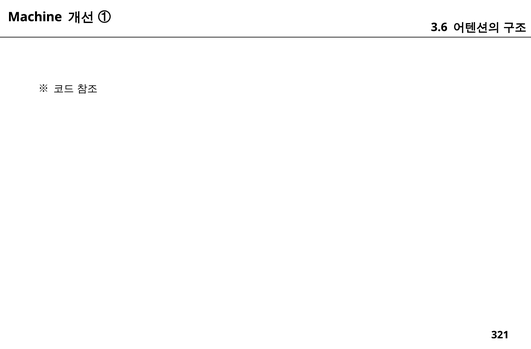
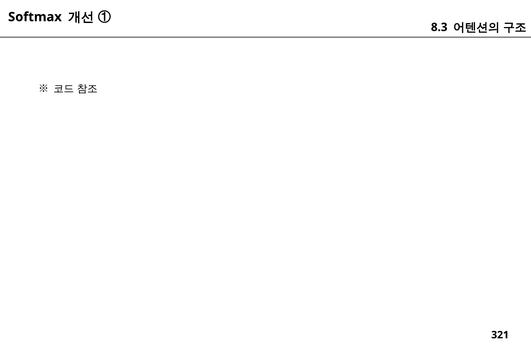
Machine: Machine -> Softmax (35, 17)
3.6: 3.6 -> 8.3 (439, 27)
